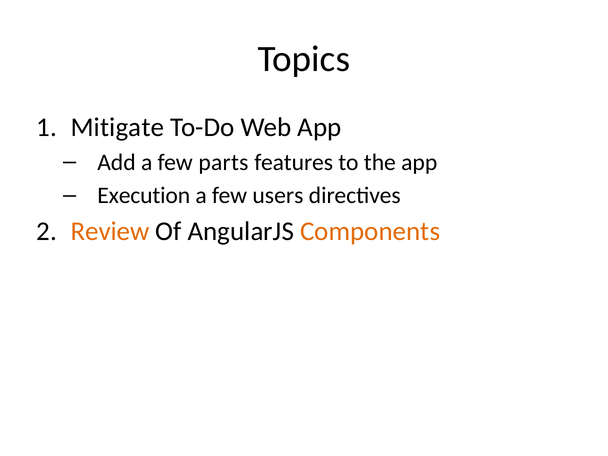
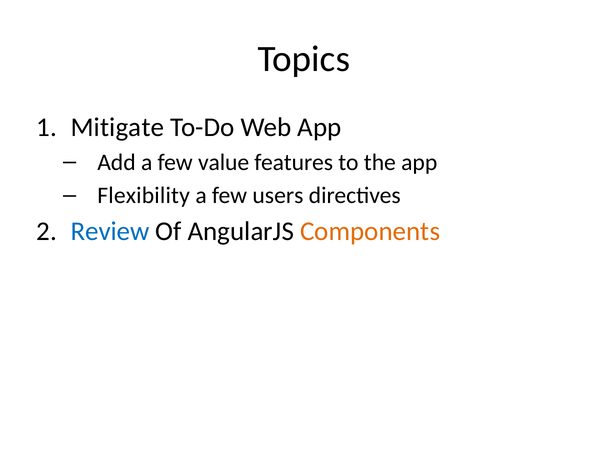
parts: parts -> value (224, 162)
Execution: Execution -> Flexibility (144, 195)
Review colour: orange -> blue (110, 232)
